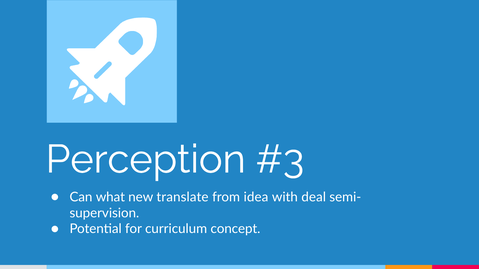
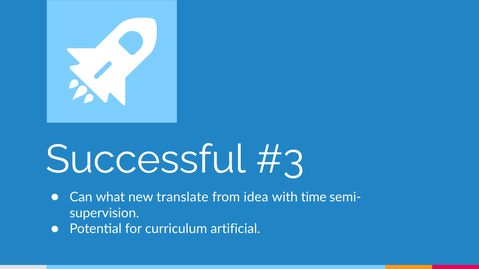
Perception: Perception -> Successful (146, 160)
deal: deal -> time (314, 197)
concept: concept -> artificial (235, 229)
